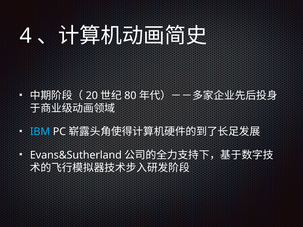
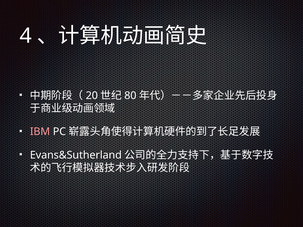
IBM colour: light blue -> pink (40, 132)
